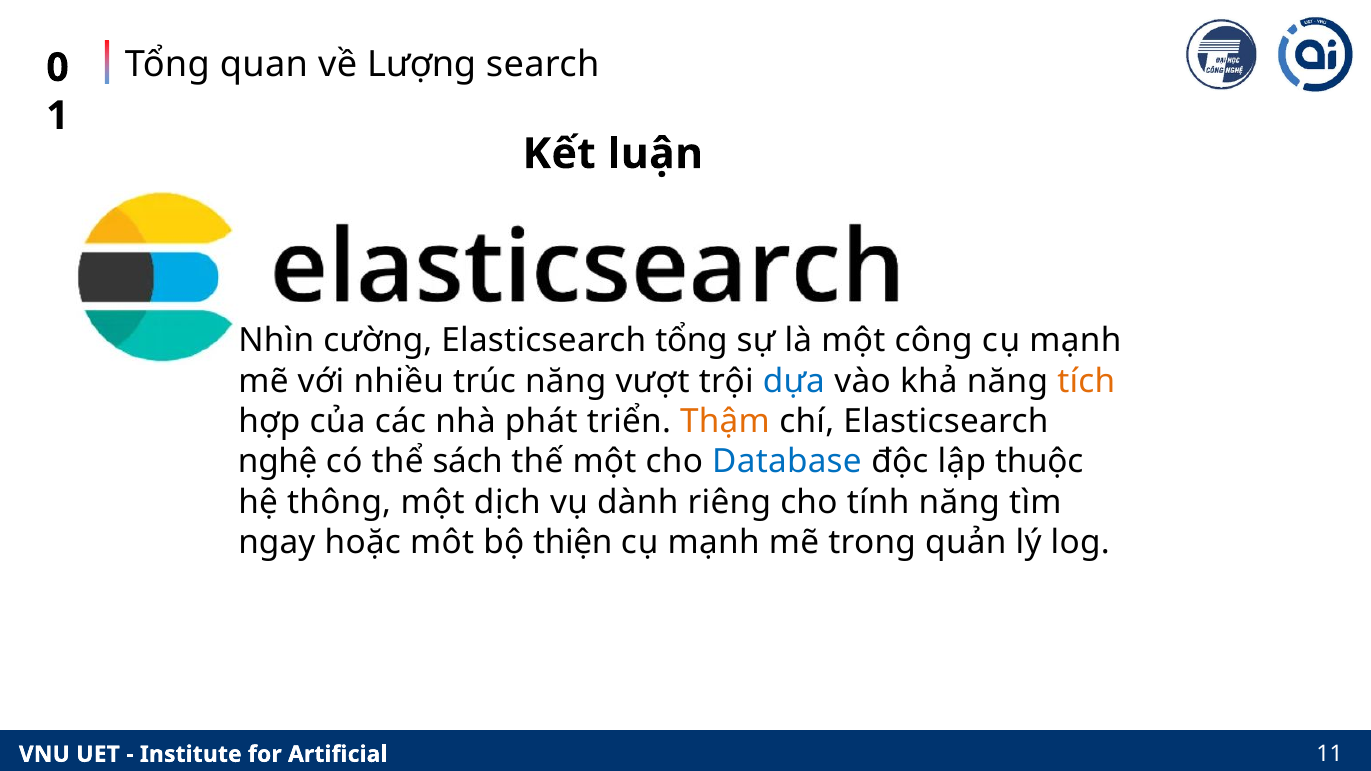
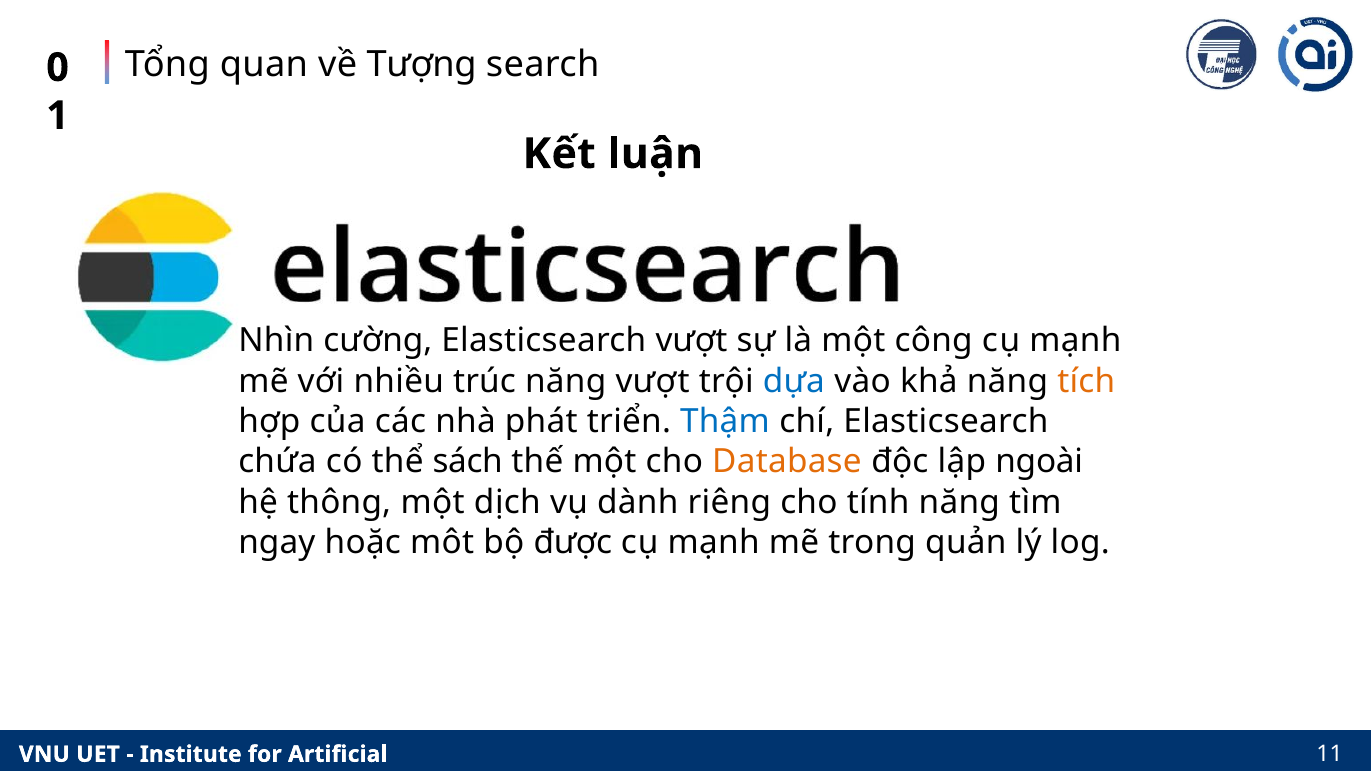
Lượng: Lượng -> Tượng (422, 65)
Elasticsearch tổng: tổng -> vượt (691, 341)
Thậm colour: orange -> blue (725, 422)
nghệ: nghệ -> chứa (277, 462)
Database colour: blue -> orange (787, 462)
thuộc: thuộc -> ngoài (1039, 462)
thiện: thiện -> được (573, 543)
